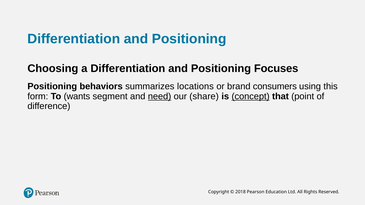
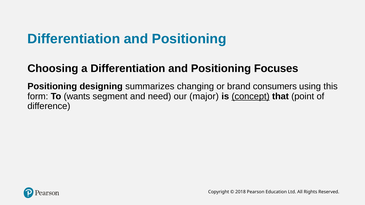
behaviors: behaviors -> designing (101, 87)
locations: locations -> changing (195, 87)
need underline: present -> none (160, 96)
share: share -> major (204, 96)
